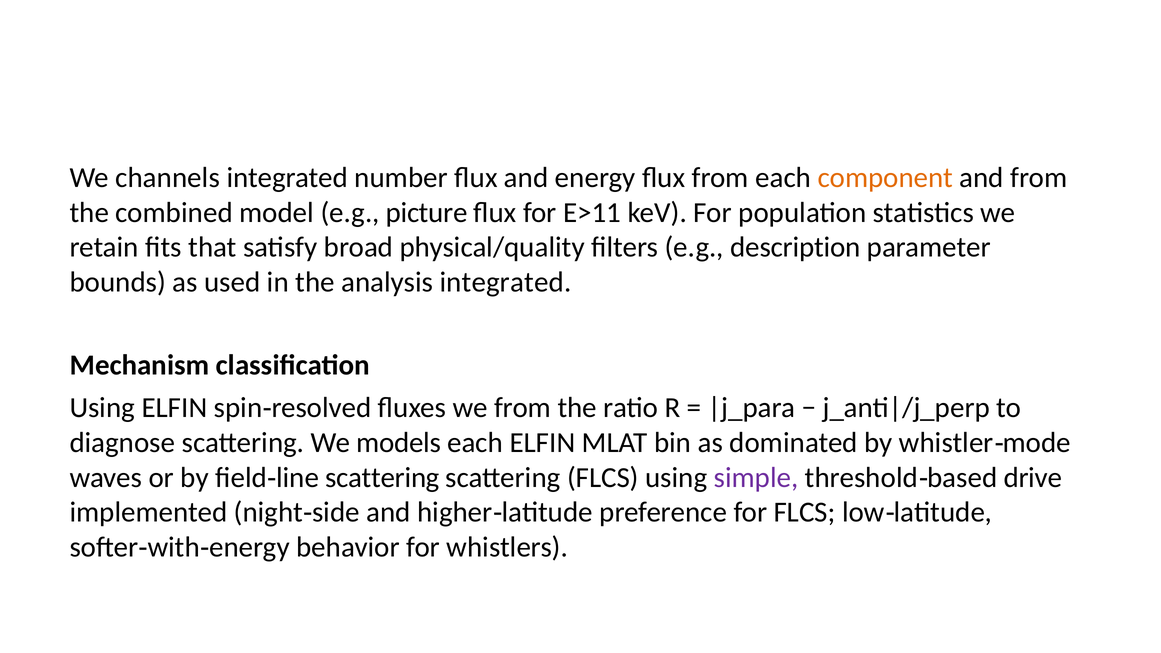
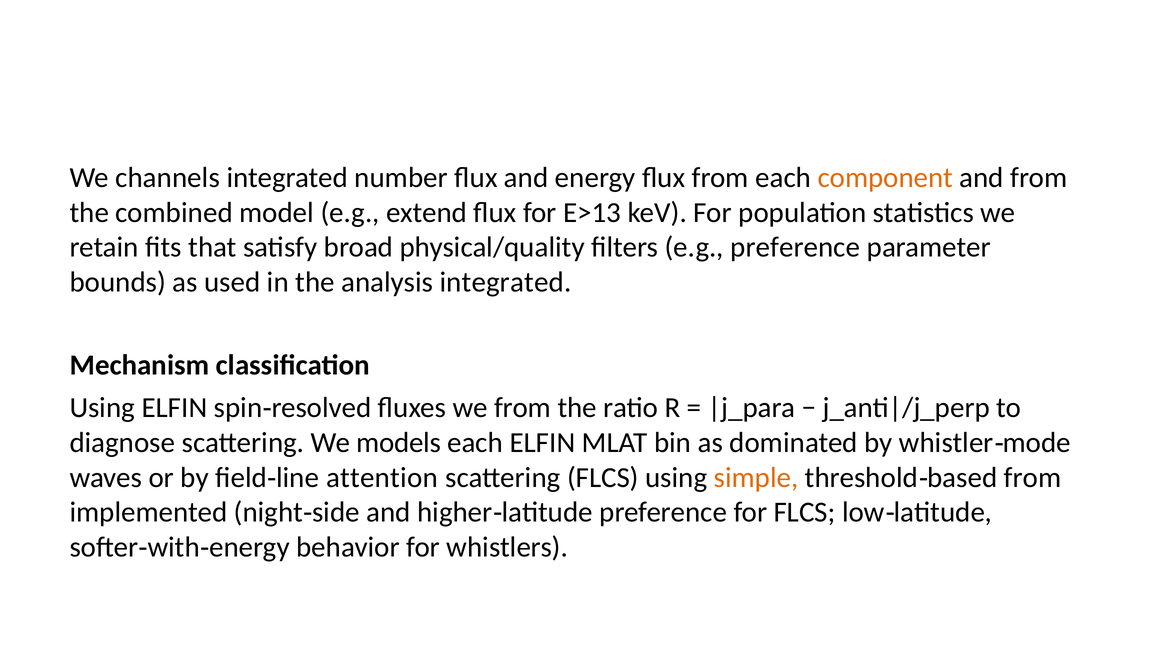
picture: picture -> extend (427, 212)
E>11: E>11 -> E>13 (592, 212)
e.g description: description -> preference (795, 247)
scattering: scattering -> attention (382, 478)
simple colour: purple -> orange (756, 478)
drive: drive -> from (1033, 478)
